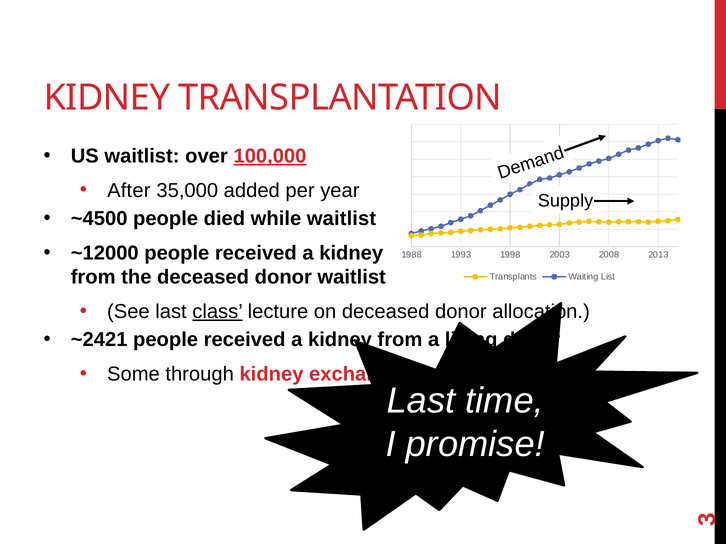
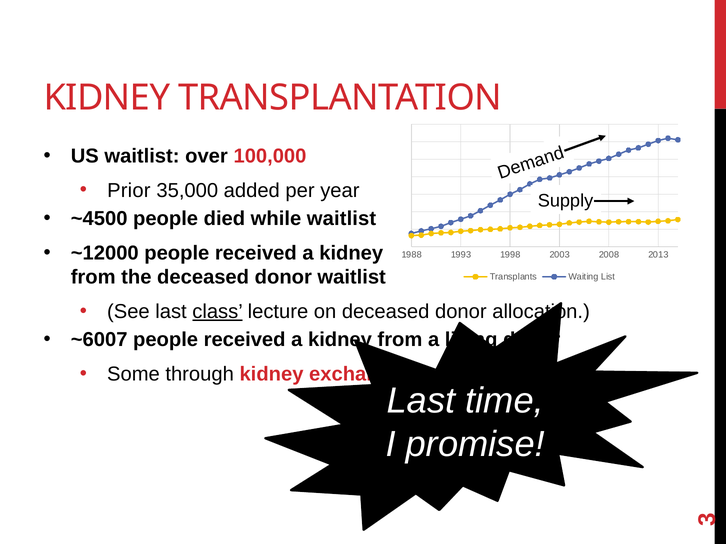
100,000 underline: present -> none (270, 156)
After: After -> Prior (129, 191)
~2421: ~2421 -> ~6007 (99, 340)
